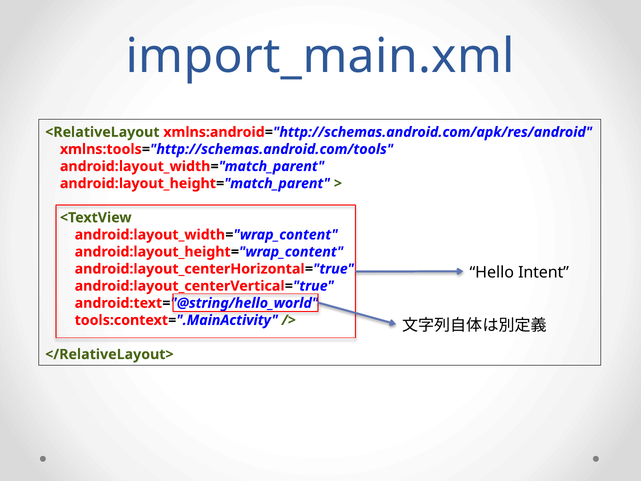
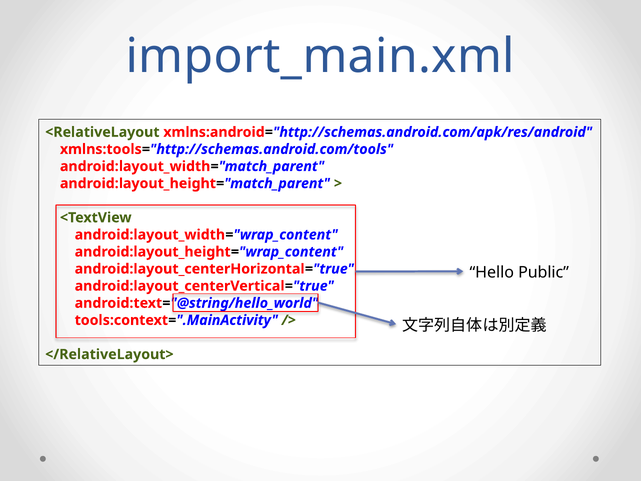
Intent: Intent -> Public (544, 272)
